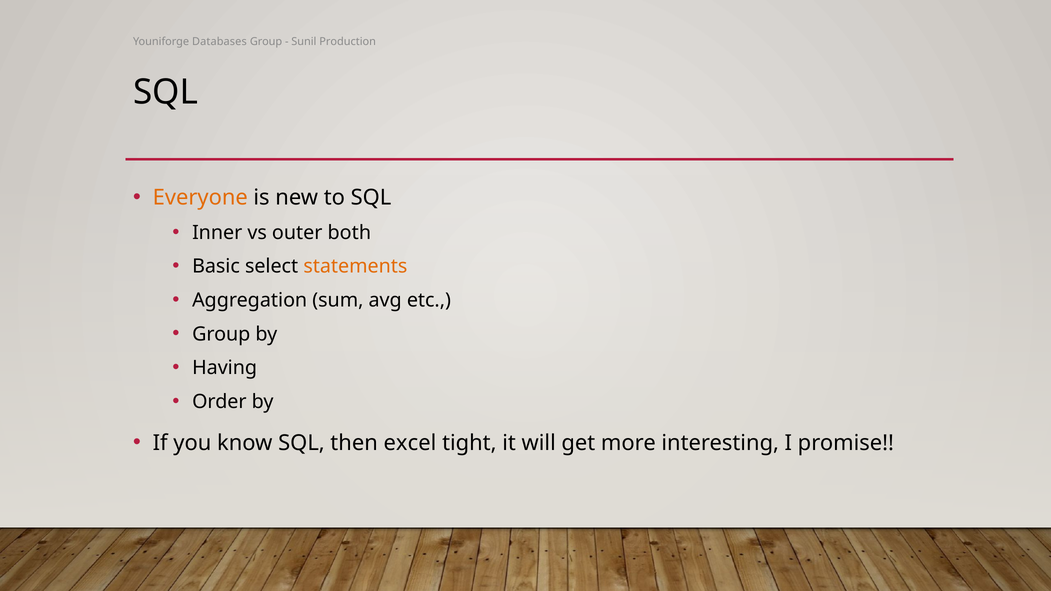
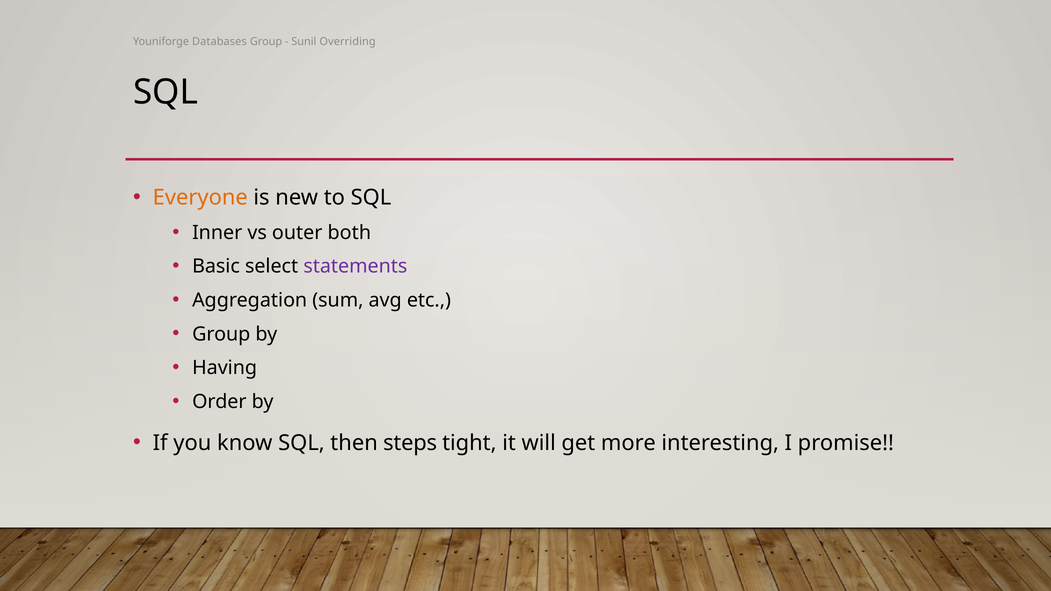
Production: Production -> Overriding (348, 42)
statements colour: orange -> purple (355, 266)
excel: excel -> steps (410, 443)
